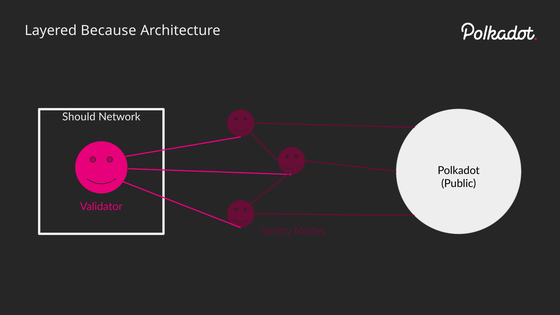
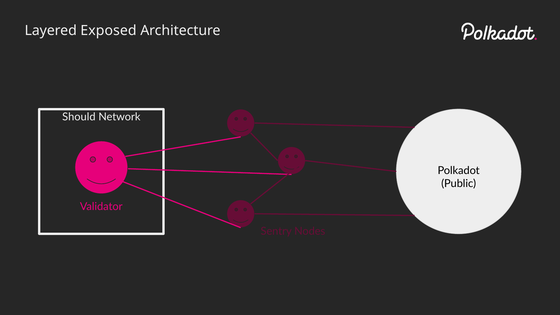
Because: Because -> Exposed (109, 31)
